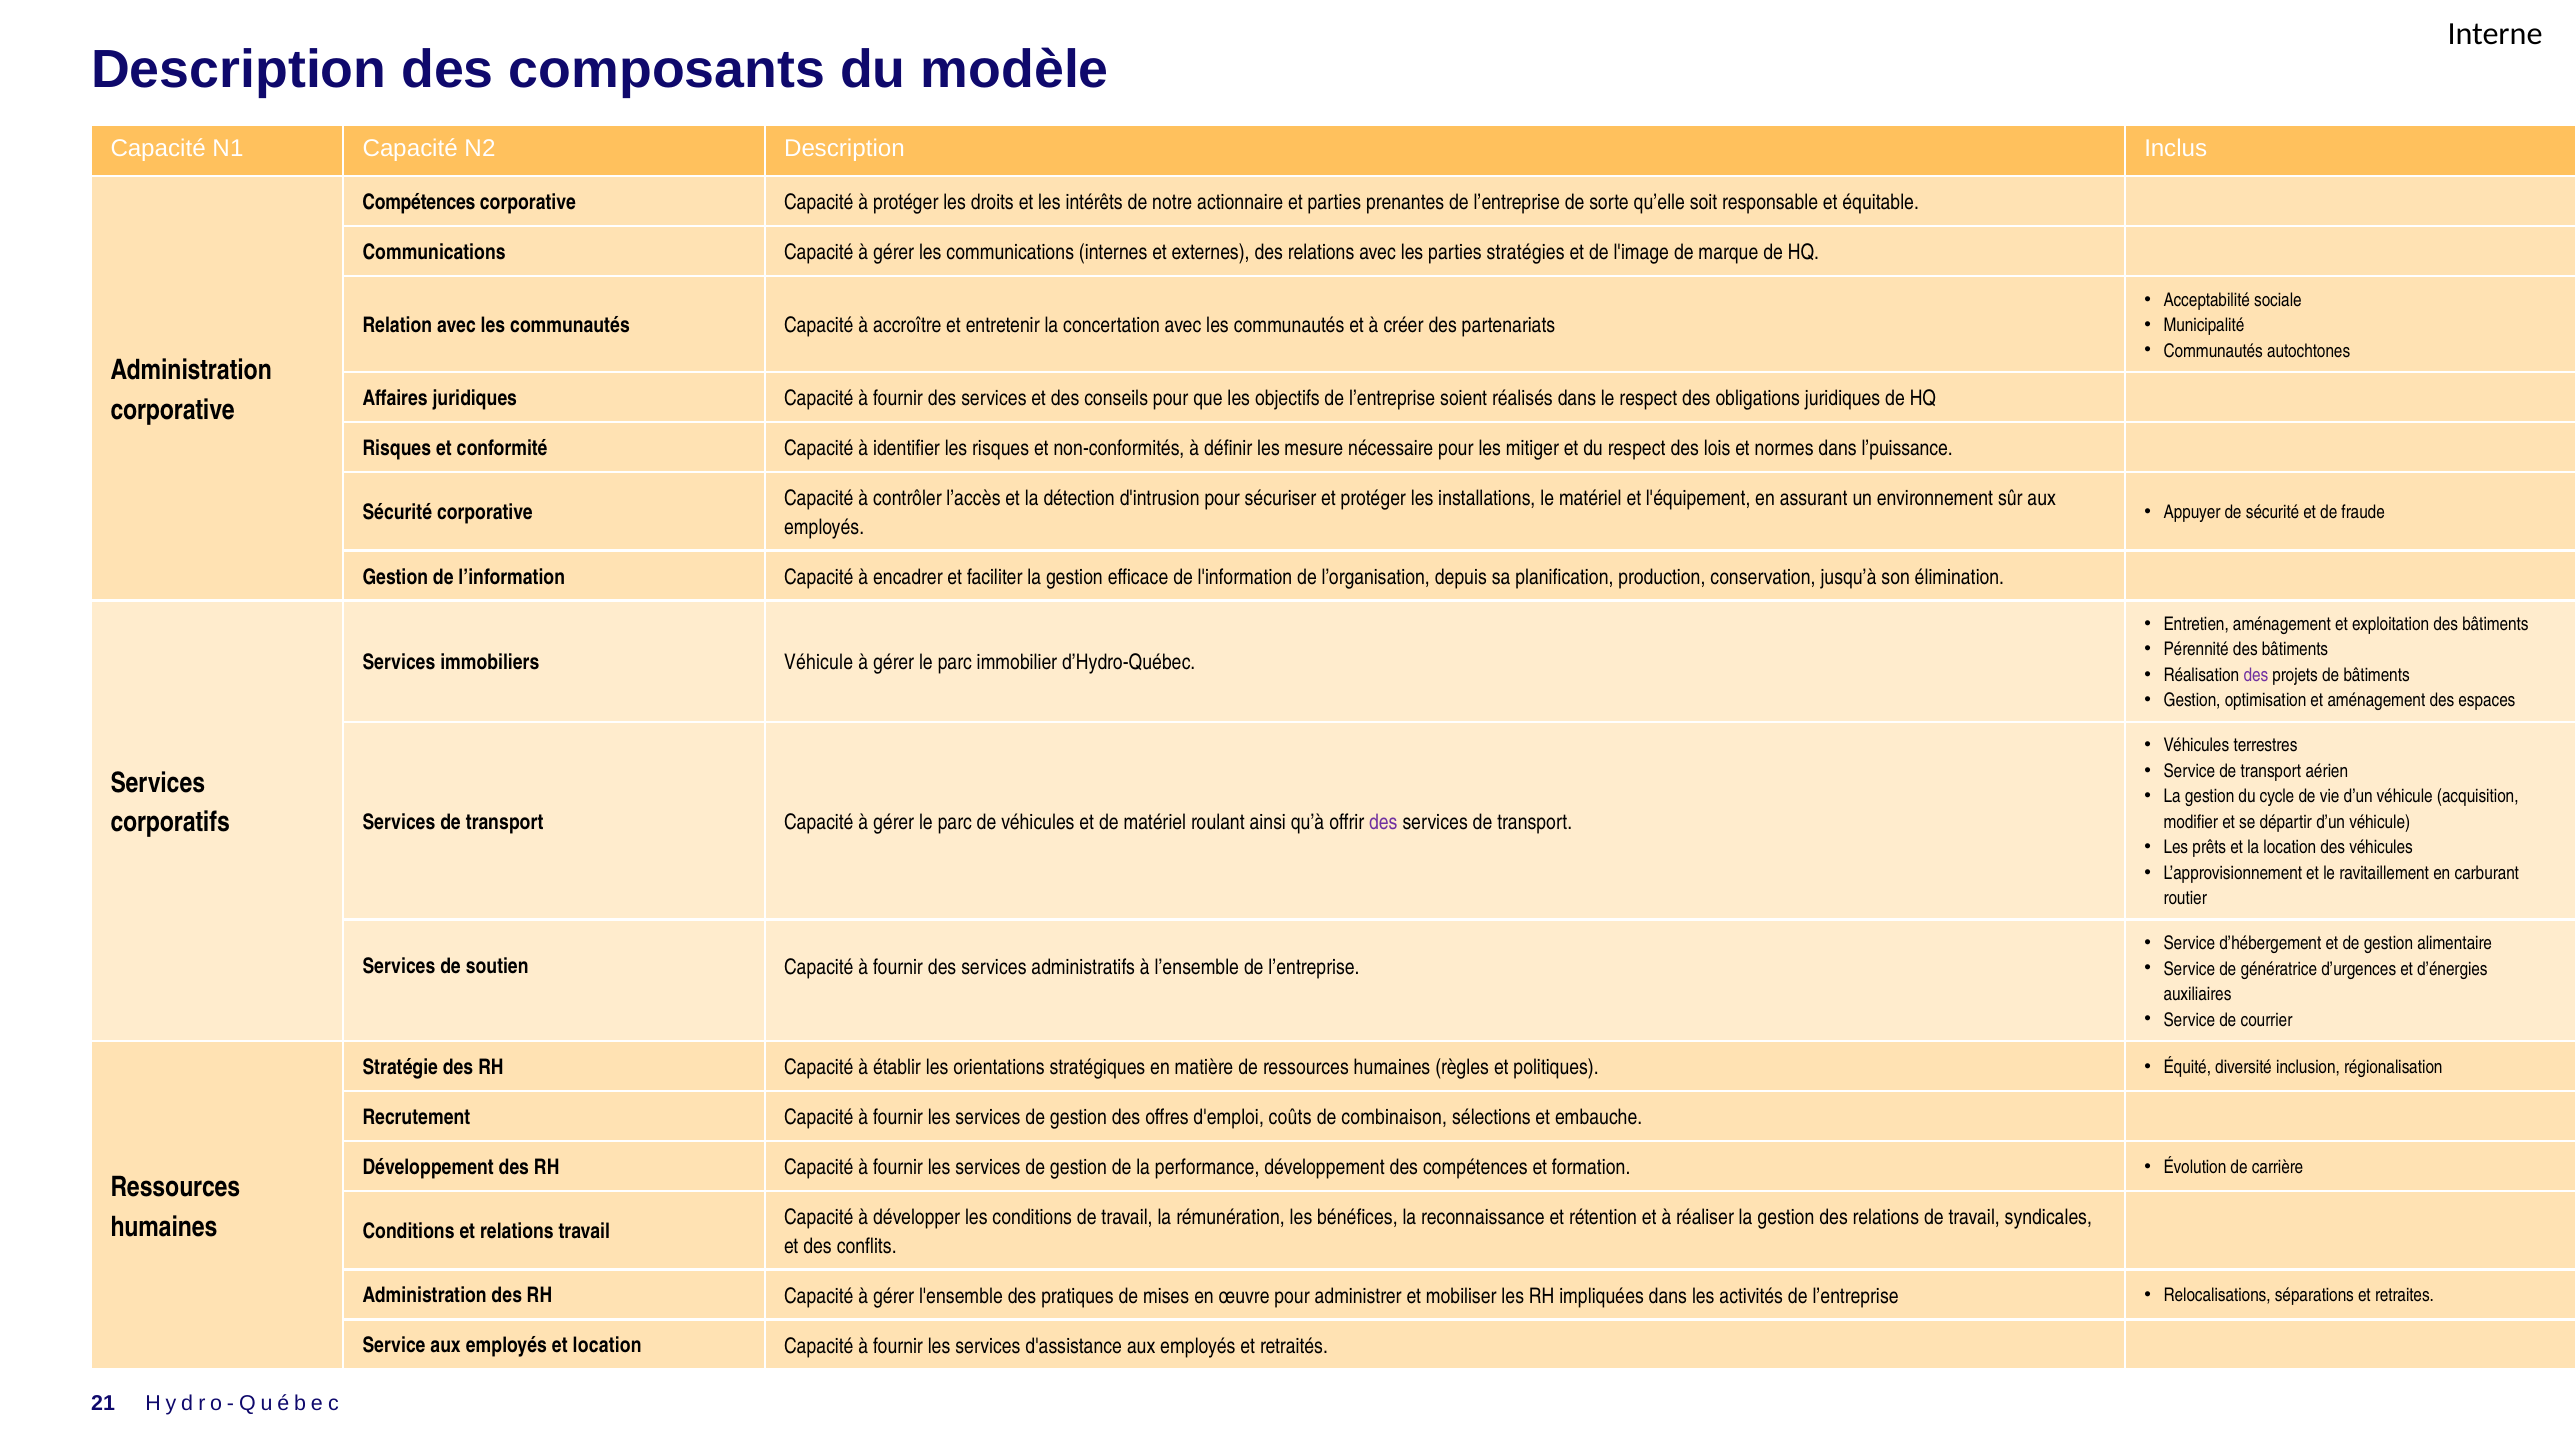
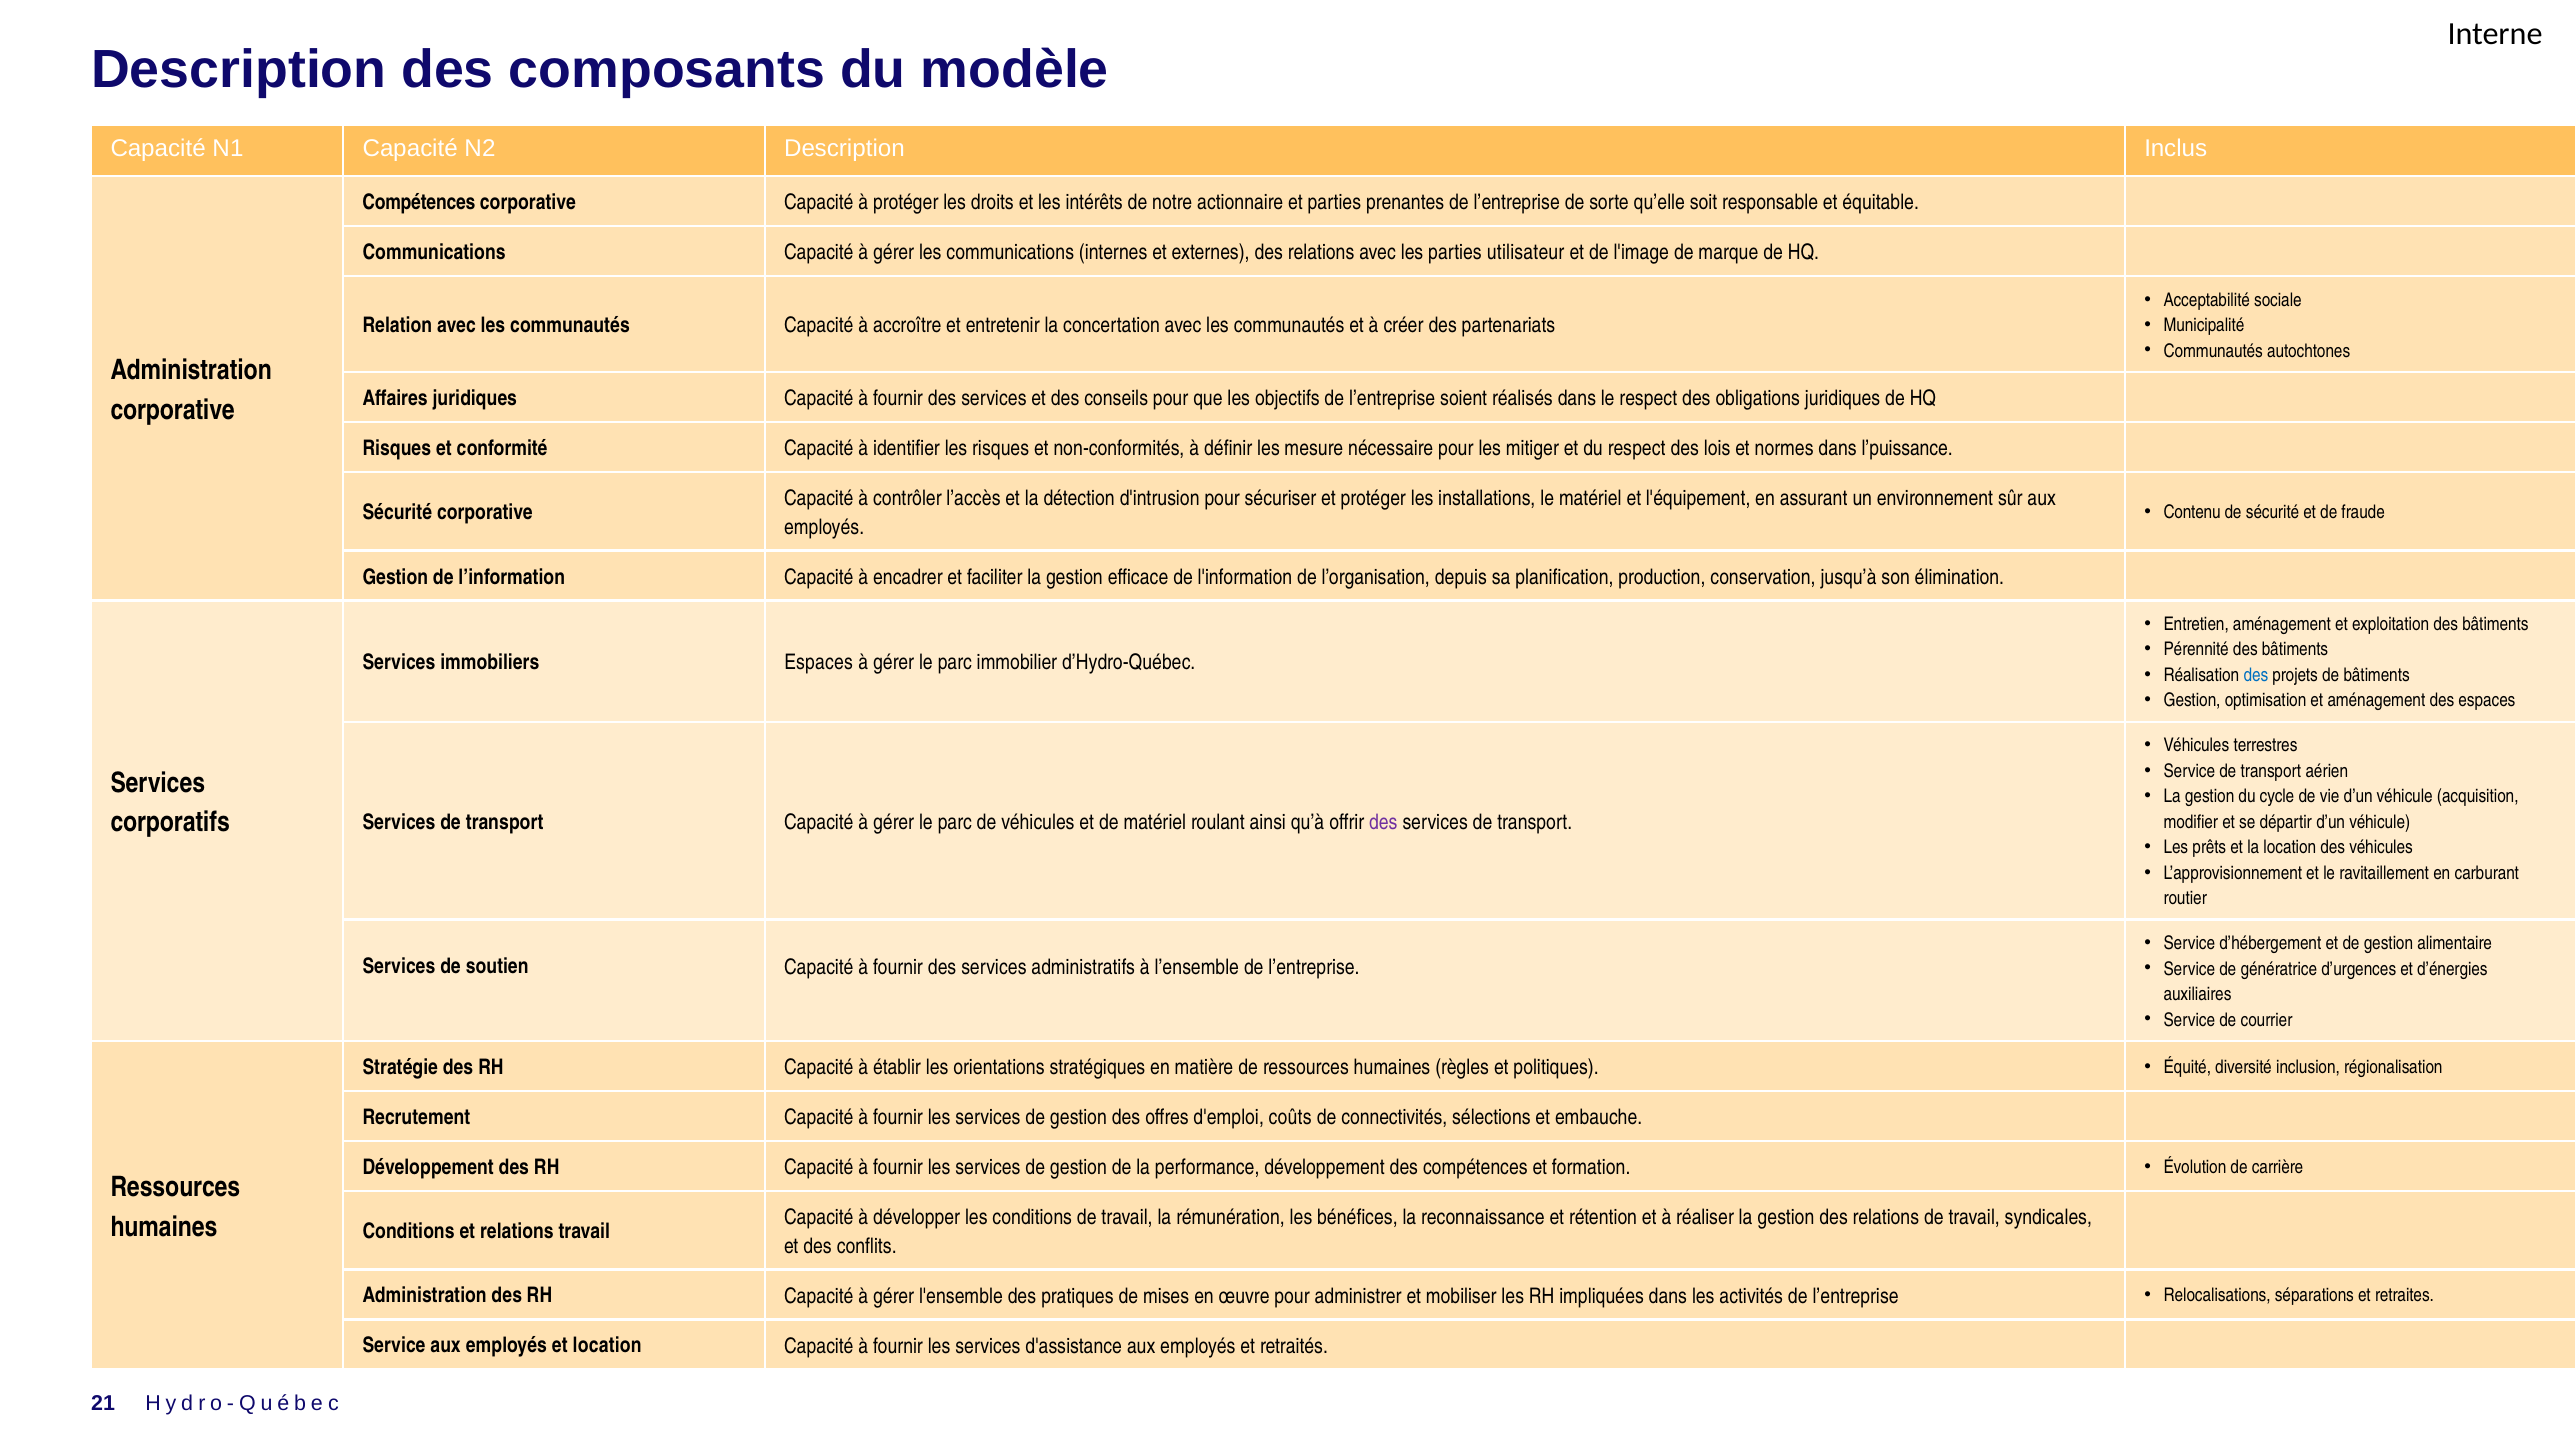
stratégies: stratégies -> utilisateur (1526, 253)
Appuyer: Appuyer -> Contenu (2192, 513)
immobiliers Véhicule: Véhicule -> Espaces (819, 663)
des colour: purple -> blue (2256, 675)
combinaison: combinaison -> connectivités (1394, 1118)
